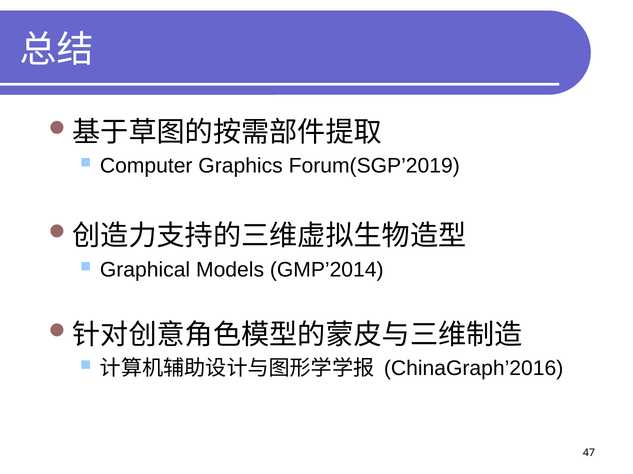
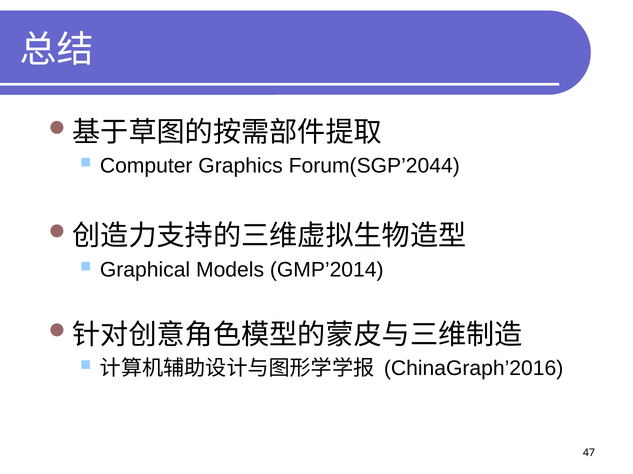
Forum(SGP’2019: Forum(SGP’2019 -> Forum(SGP’2044 (374, 166)
